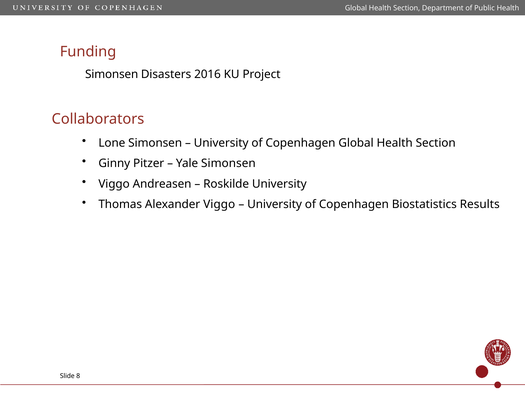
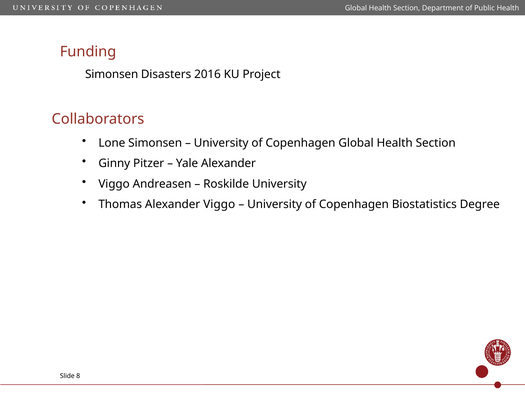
Yale Simonsen: Simonsen -> Alexander (228, 163)
Results: Results -> Degree (480, 204)
